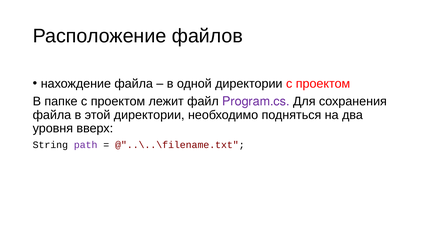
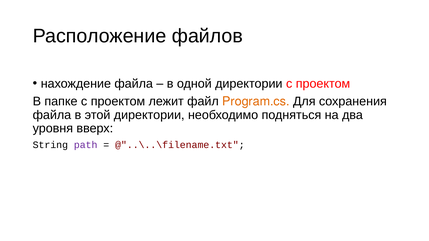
Program.cs colour: purple -> orange (256, 102)
